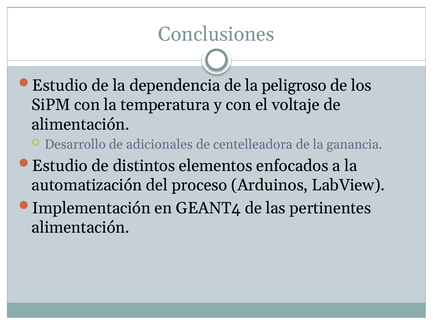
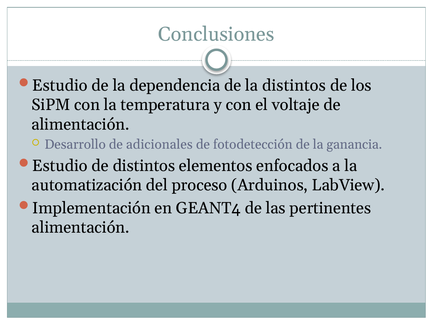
la peligroso: peligroso -> distintos (294, 85)
centelleadora: centelleadora -> fotodetección (253, 144)
